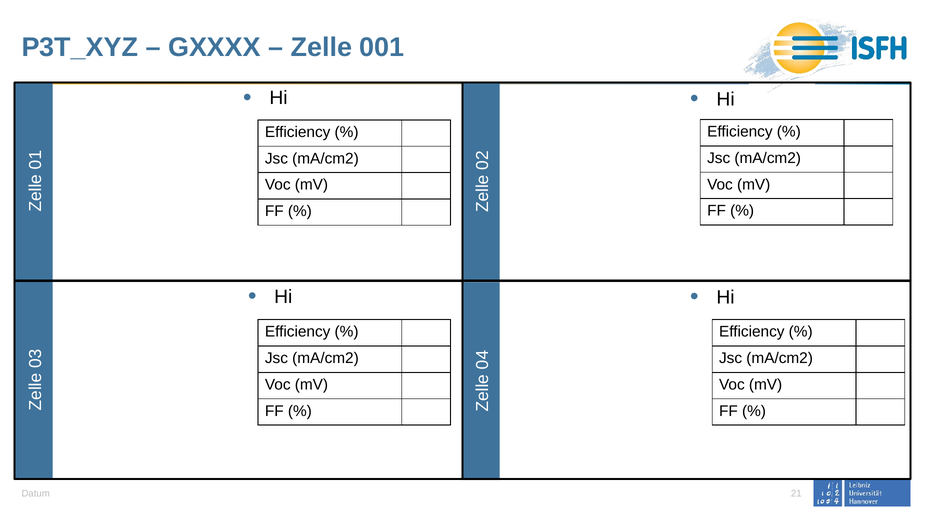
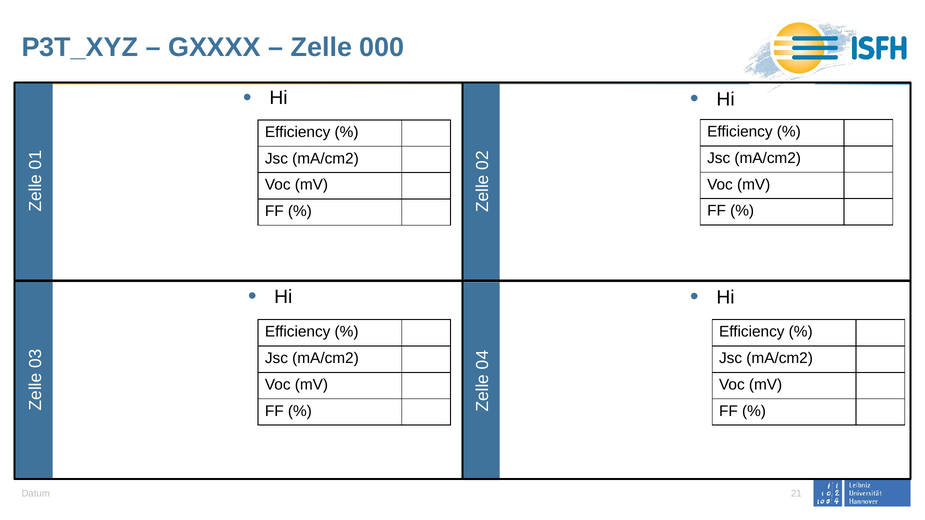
001: 001 -> 000 (382, 47)
